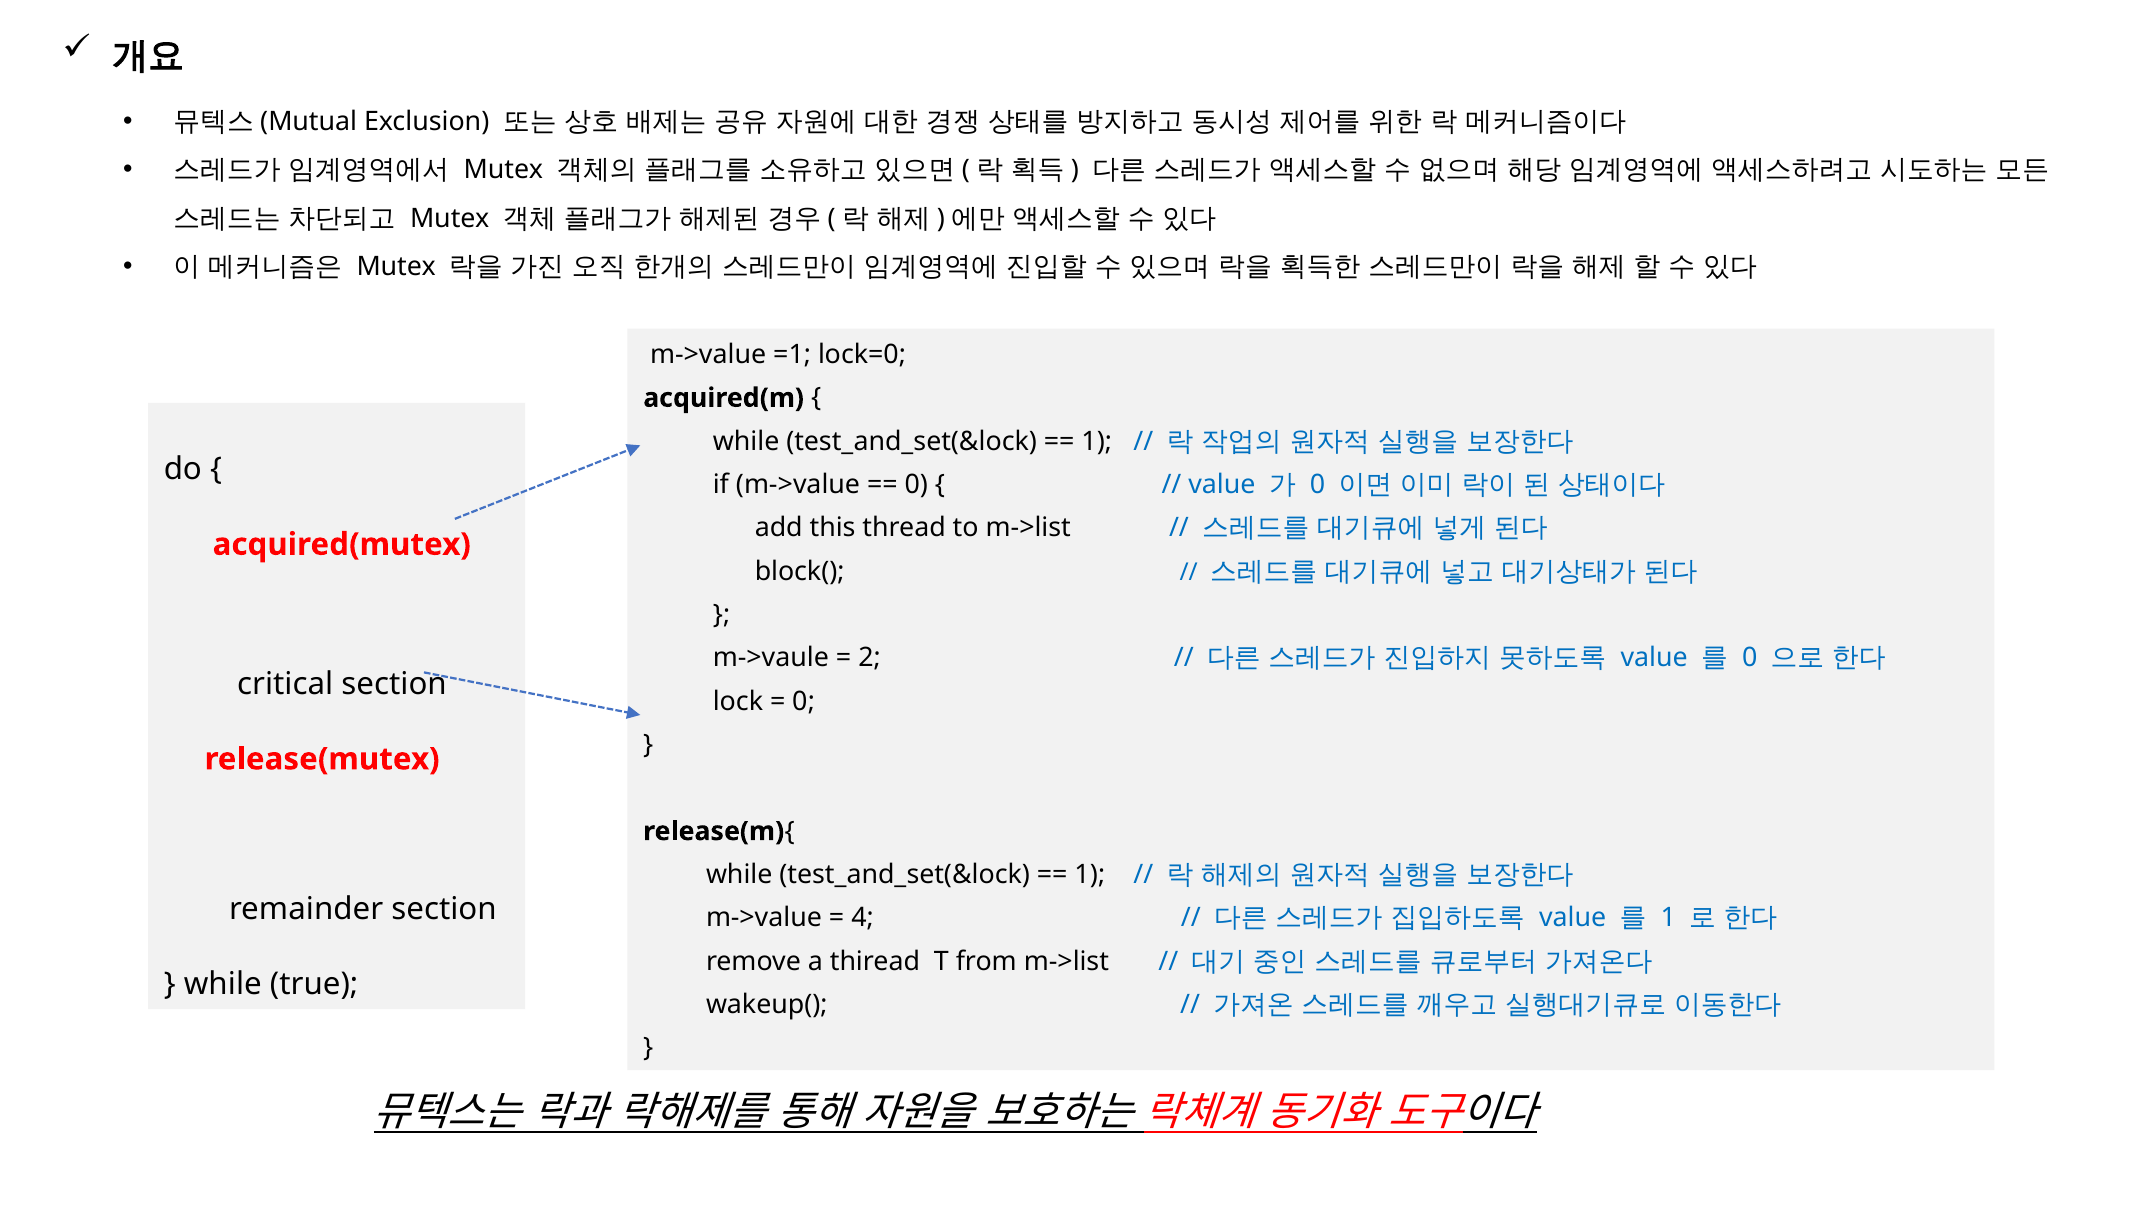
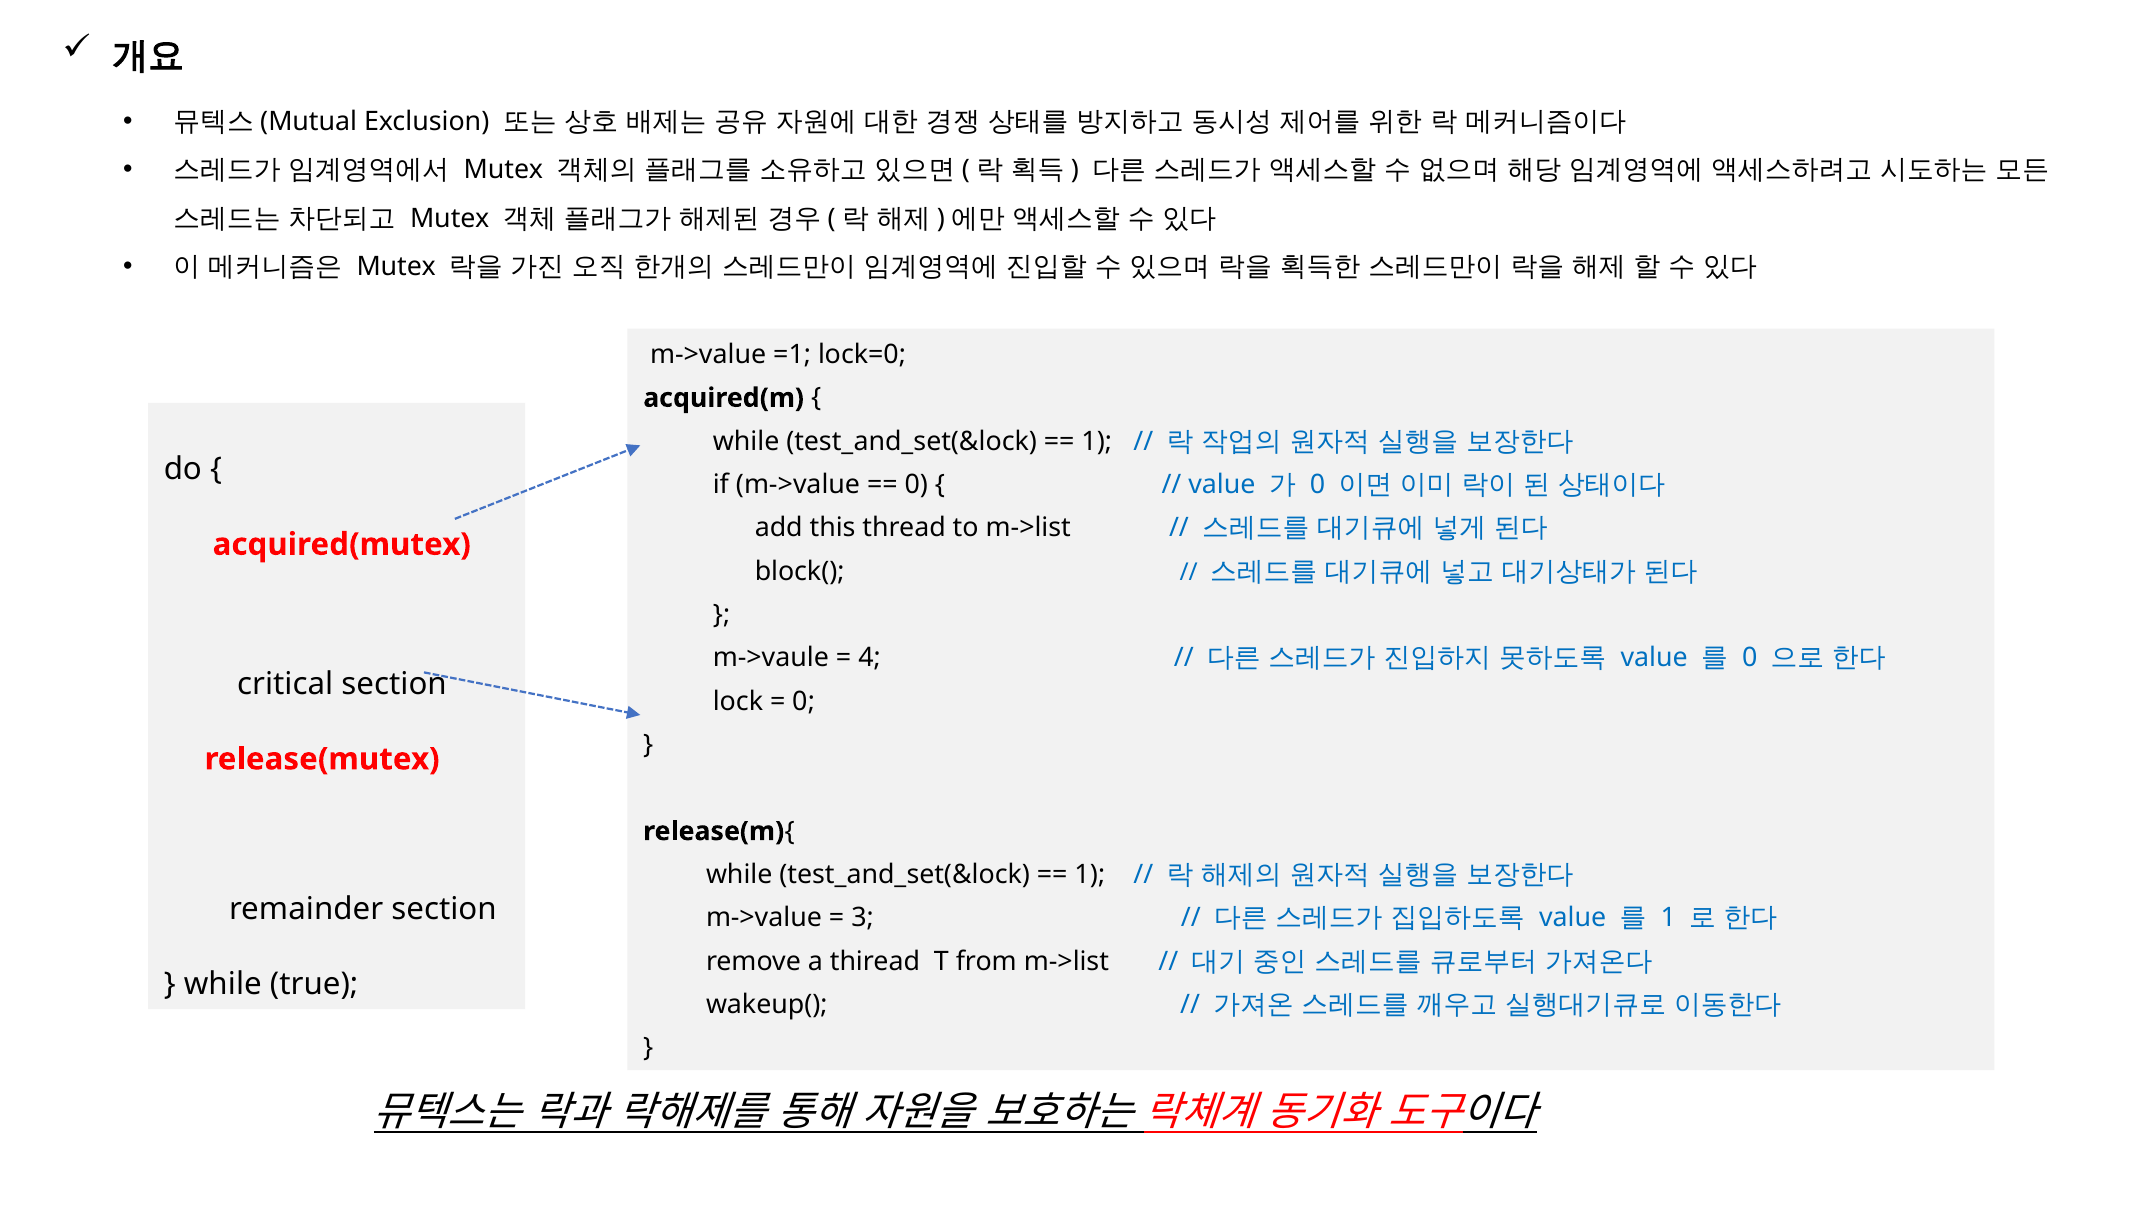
2: 2 -> 4 (870, 658)
4: 4 -> 3 (863, 918)
